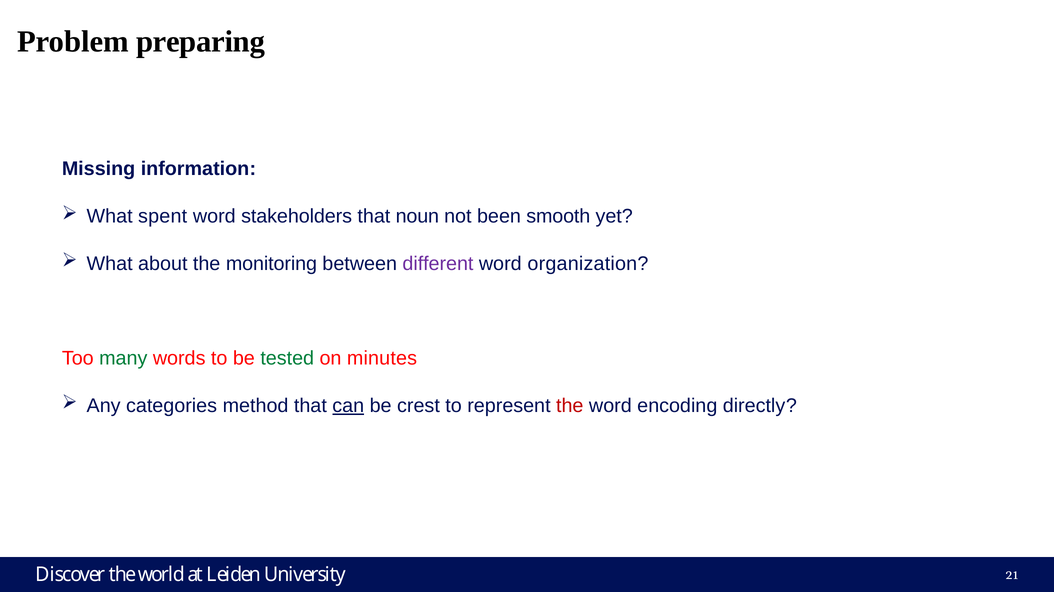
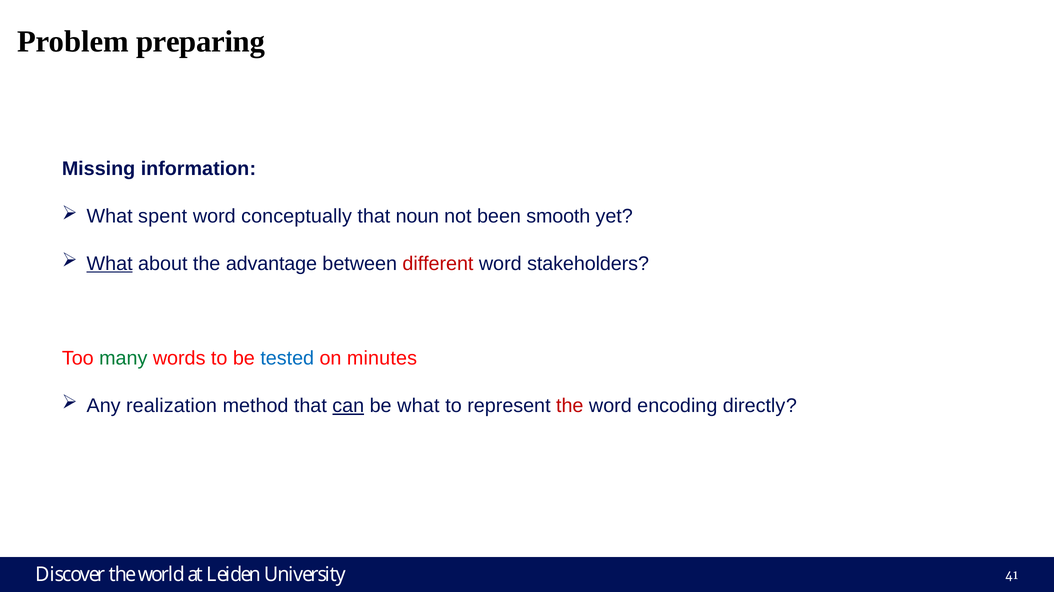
stakeholders: stakeholders -> conceptually (297, 216)
What underline: none -> present (110, 264)
monitoring: monitoring -> advantage (271, 264)
different colour: purple -> red (438, 264)
organization: organization -> stakeholders (588, 264)
tested colour: green -> blue (287, 359)
categories: categories -> realization (172, 406)
be crest: crest -> what (418, 406)
21: 21 -> 41 (1012, 576)
